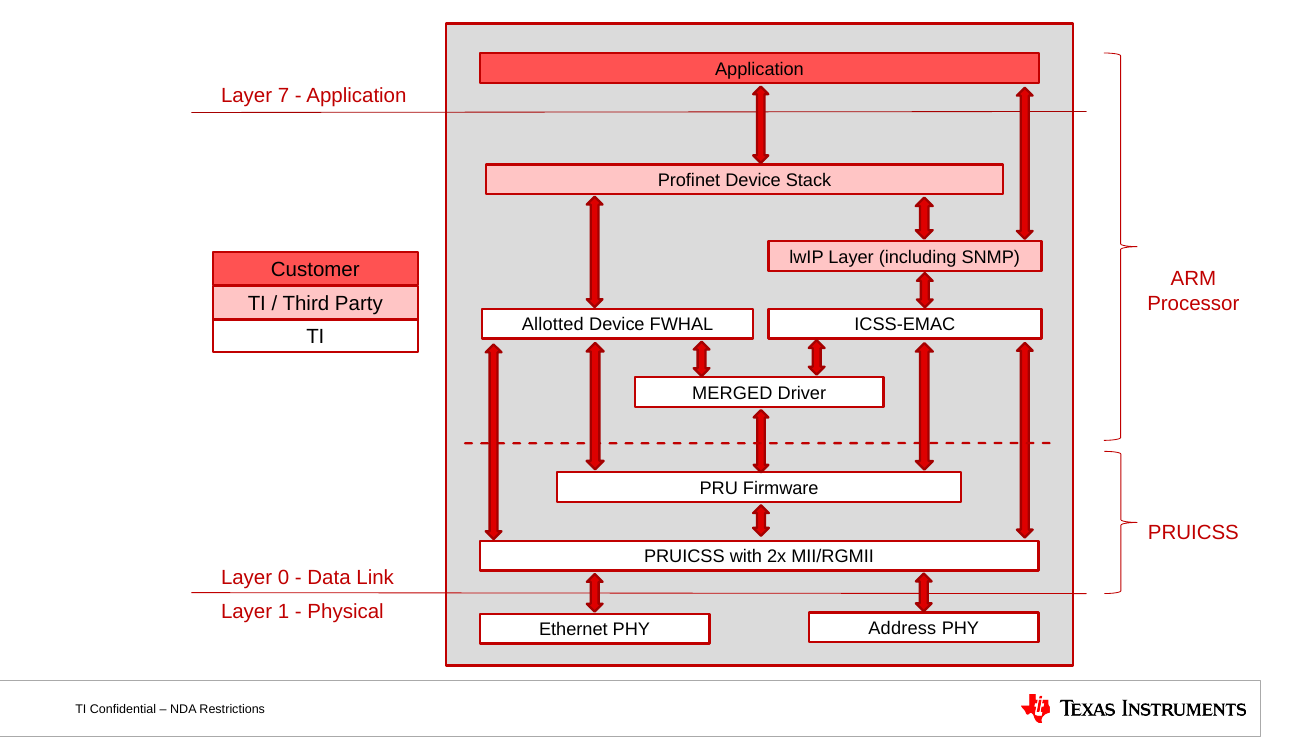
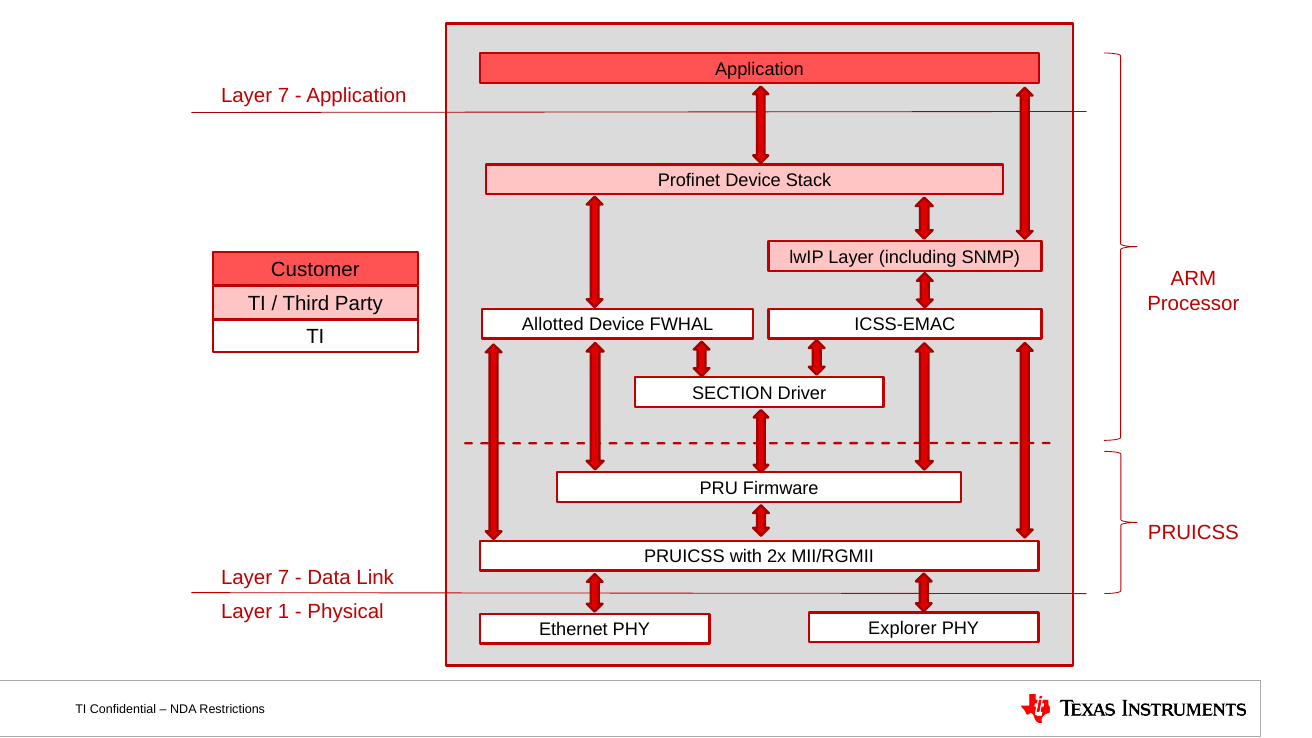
MERGED: MERGED -> SECTION (732, 393)
0: 0 -> 7 (284, 577)
Address: Address -> Explorer (902, 629)
